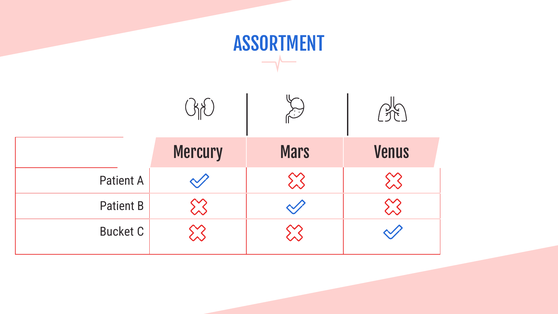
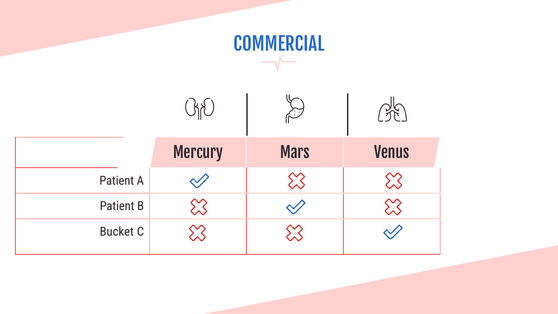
ASSORTMENT: ASSORTMENT -> COMMERCIAL (279, 45)
